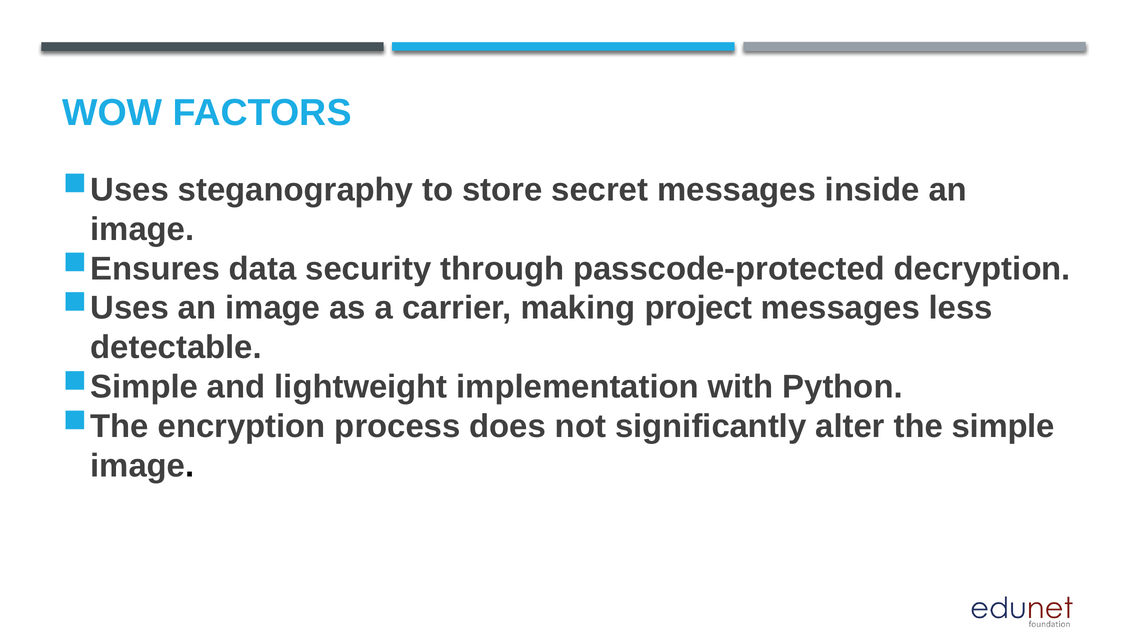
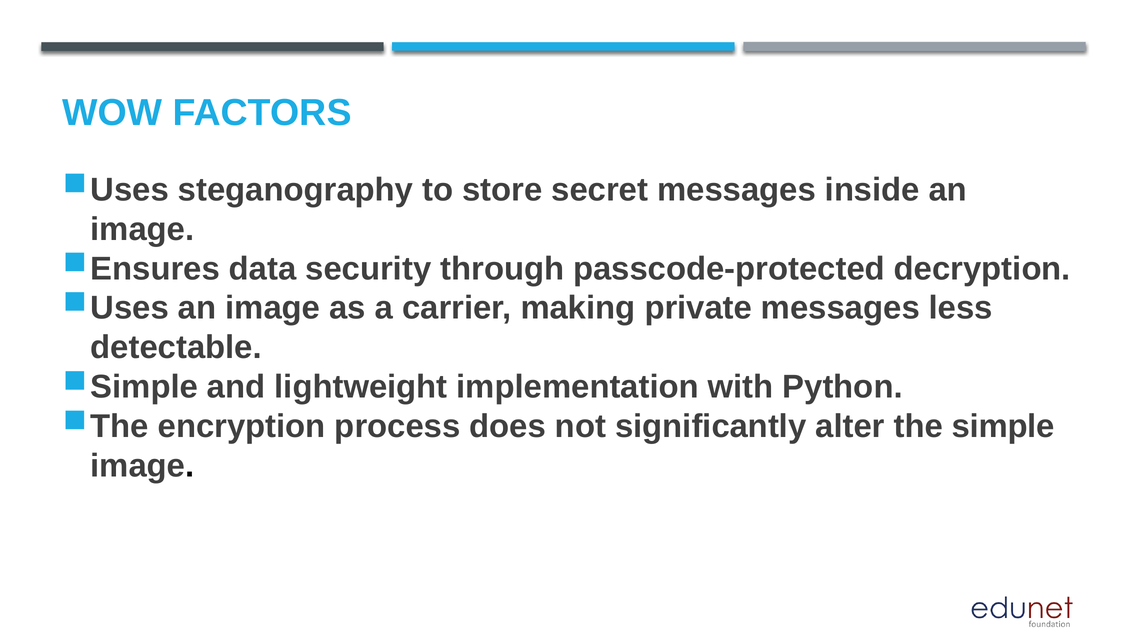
project: project -> private (698, 308)
